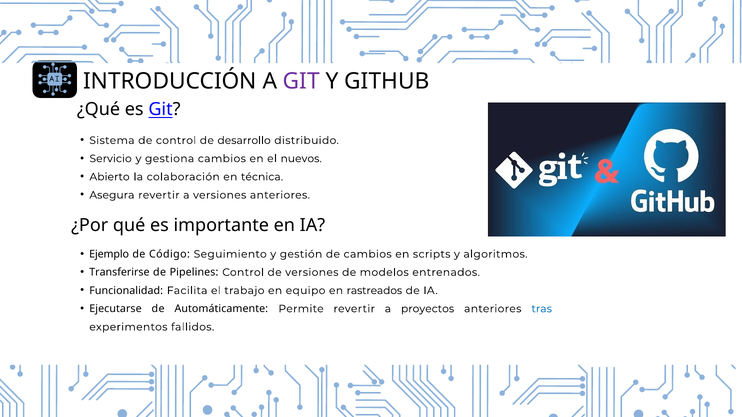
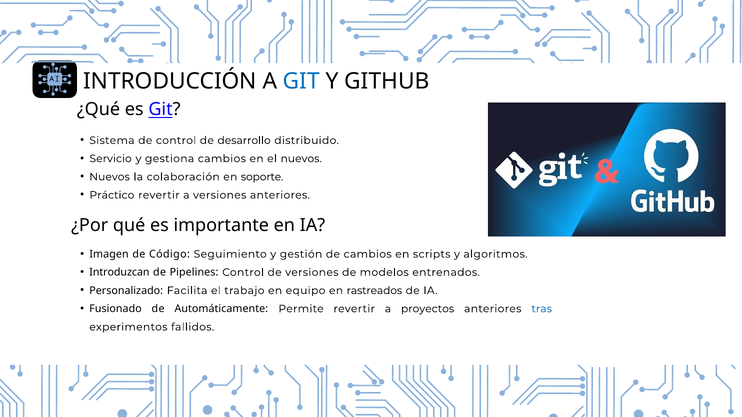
GIT colour: purple -> blue (301, 81)
Abierto: Abierto -> Nuevos (110, 177)
técnica: técnica -> soporte (262, 177)
Asegura: Asegura -> Práctico (112, 195)
Ejemplo: Ejemplo -> Imagen (109, 254)
Transferirse: Transferirse -> Introduzcan (119, 273)
Funcionalidad: Funcionalidad -> Personalizado (126, 291)
Ejecutarse: Ejecutarse -> Fusionado (116, 309)
